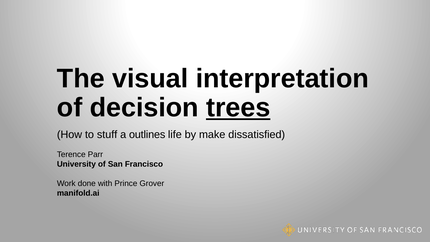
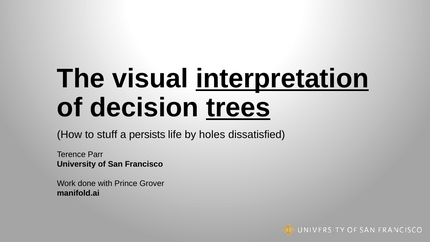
interpretation underline: none -> present (282, 78)
outlines: outlines -> persists (147, 134)
make: make -> holes (212, 134)
